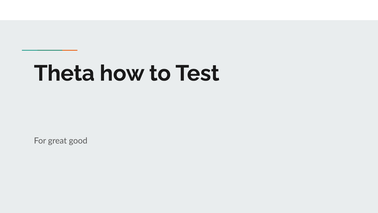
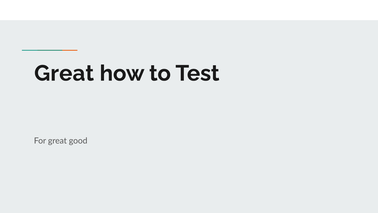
Theta: Theta -> Great (64, 73)
